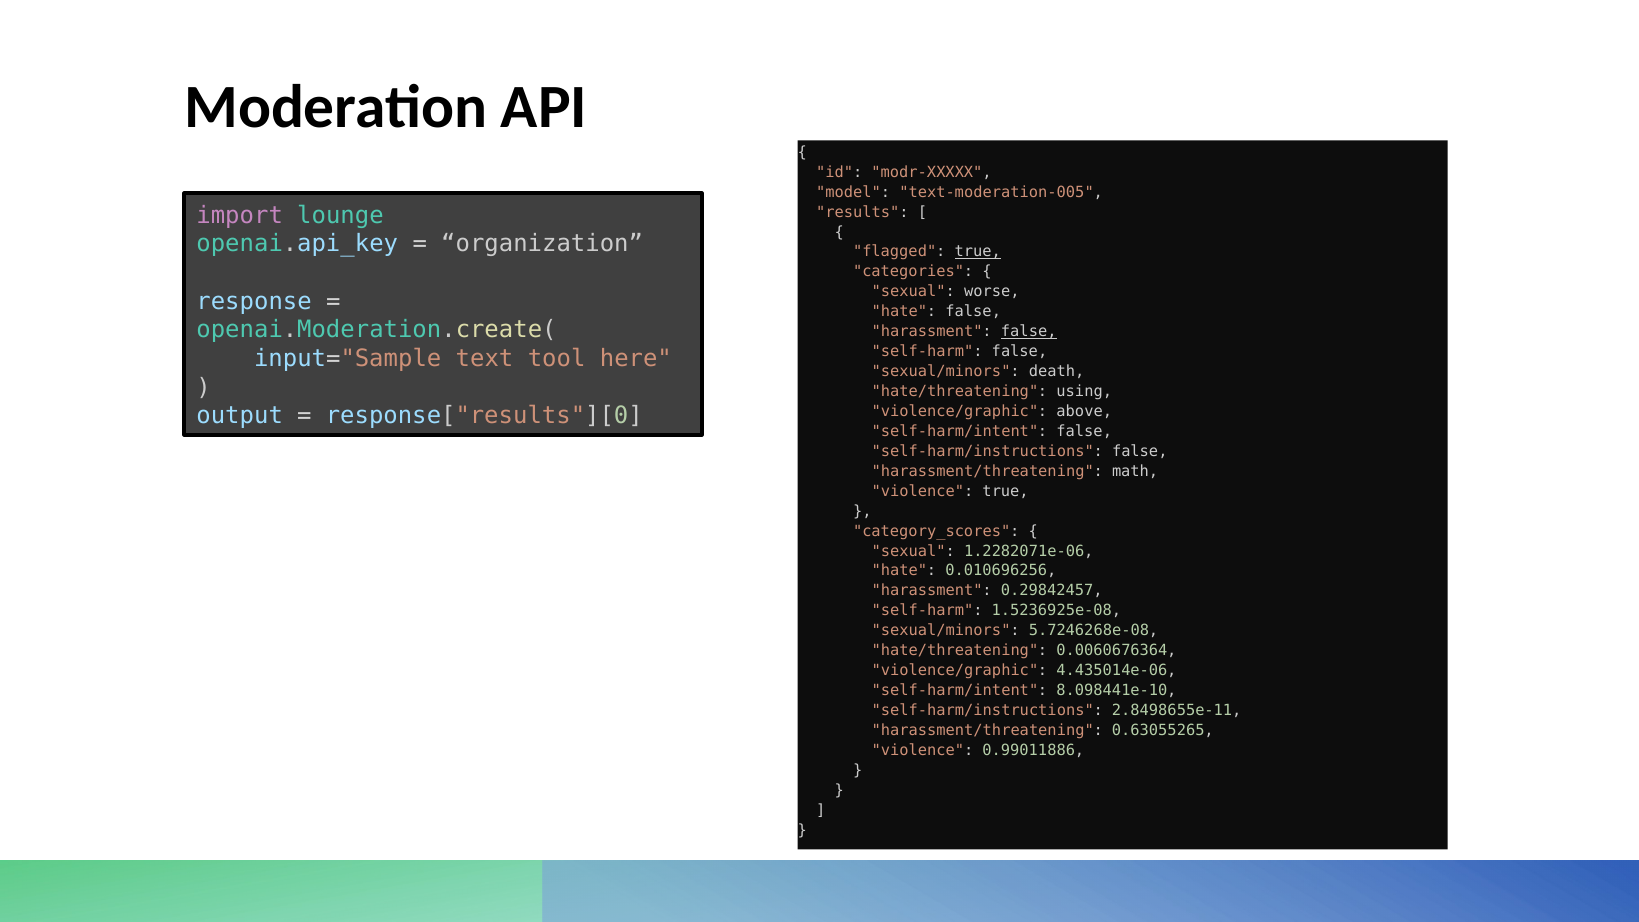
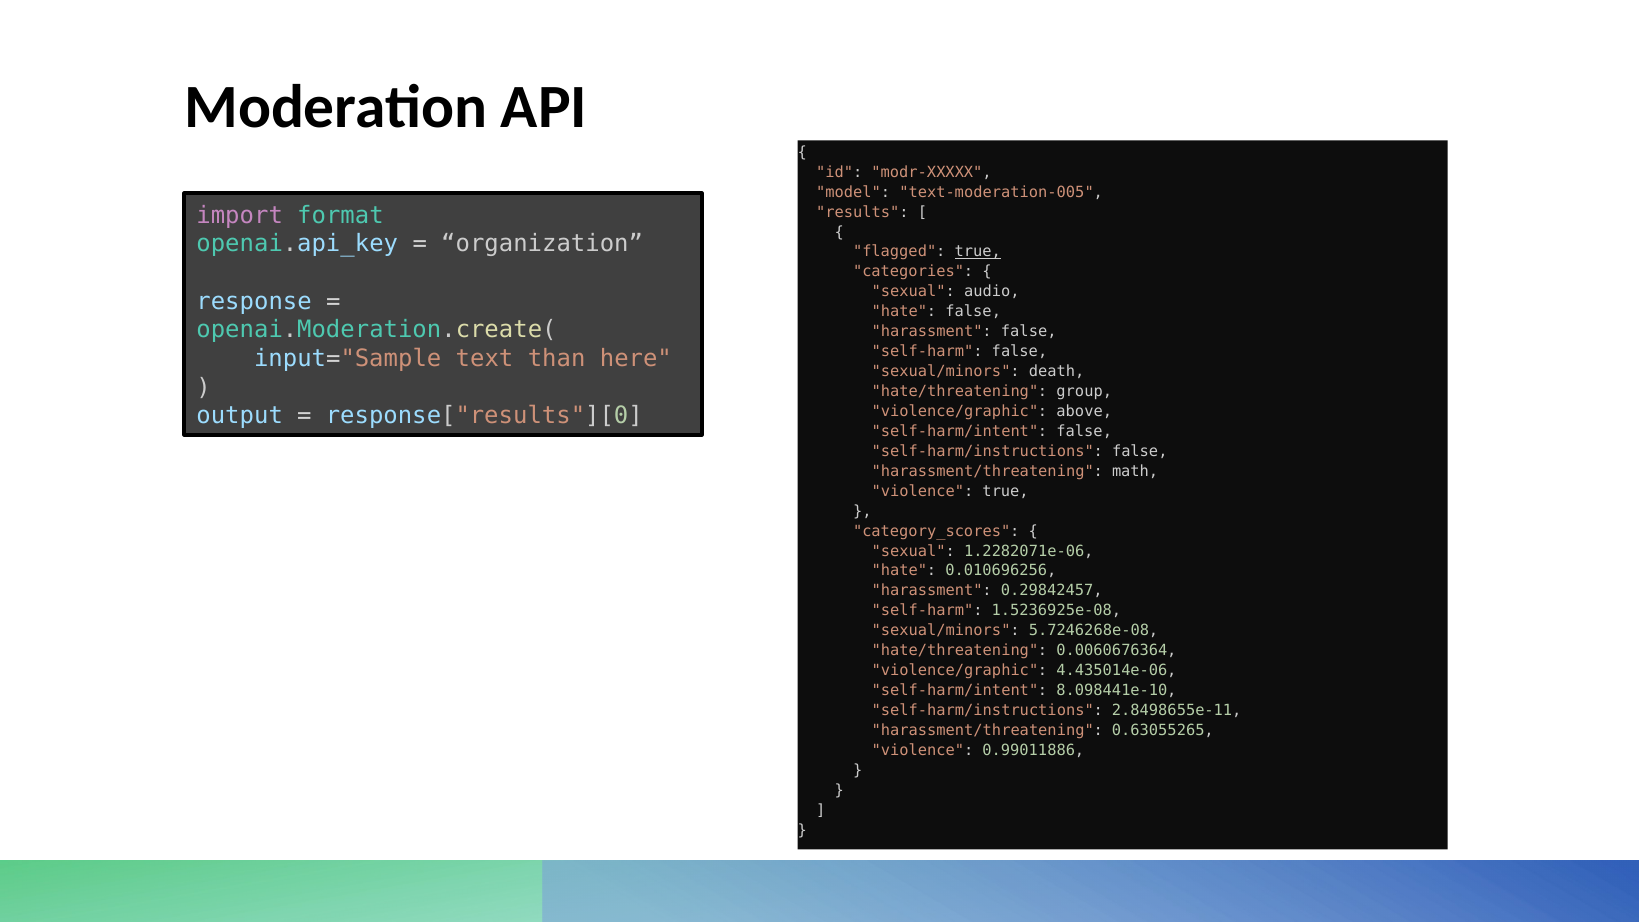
lounge: lounge -> format (340, 215)
worse: worse -> audio (992, 292)
false underline: present -> none (1029, 332)
tool: tool -> than (557, 359)
using: using -> group (1084, 391)
